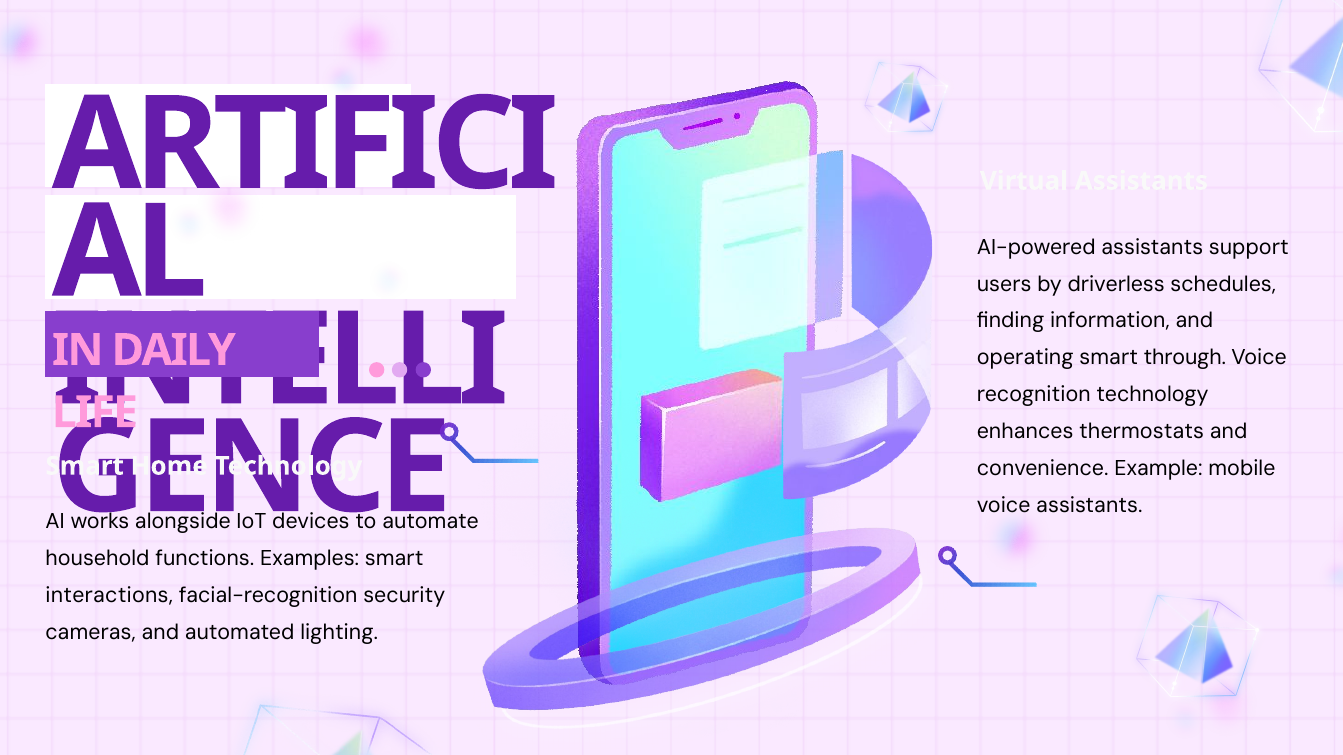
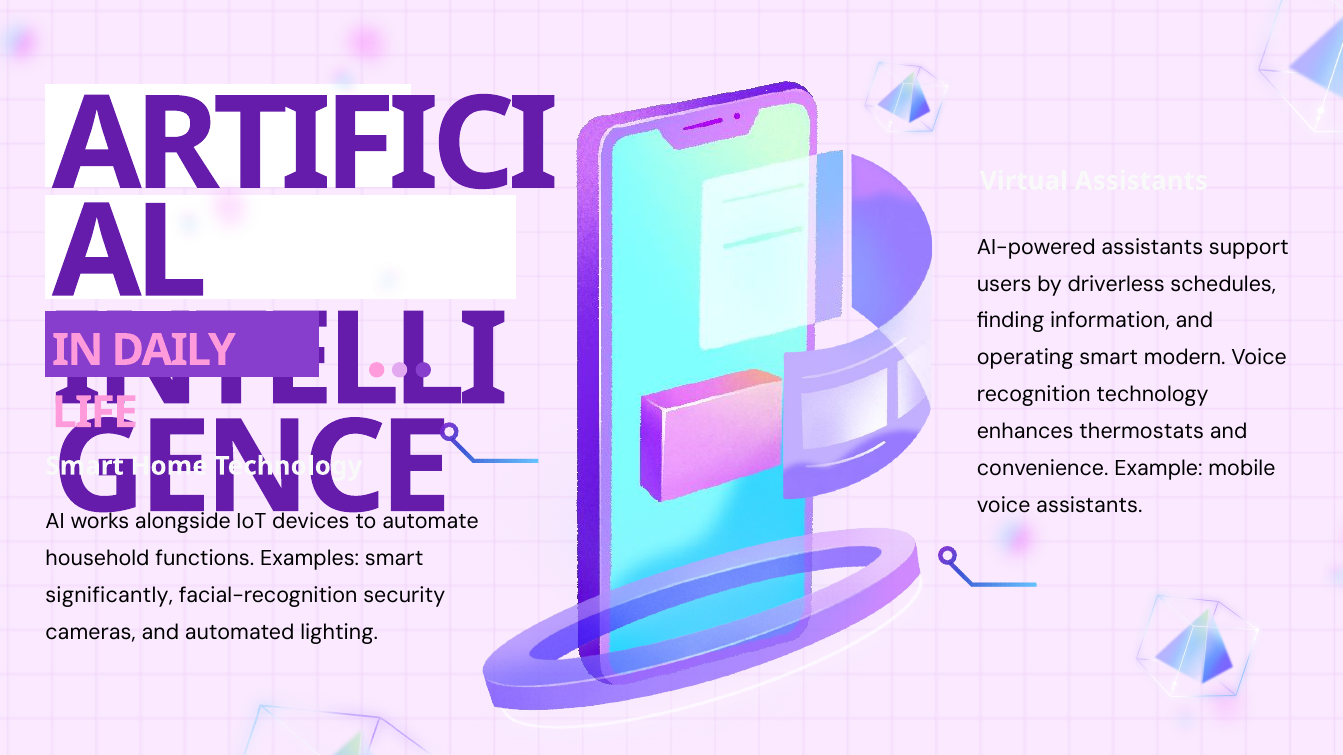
through: through -> modern (1185, 358)
interactions: interactions -> significantly (109, 596)
